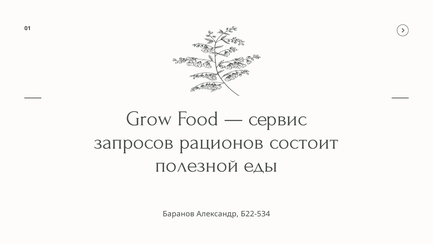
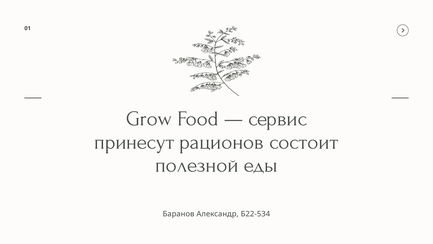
запросов: запросов -> принесут (134, 142)
